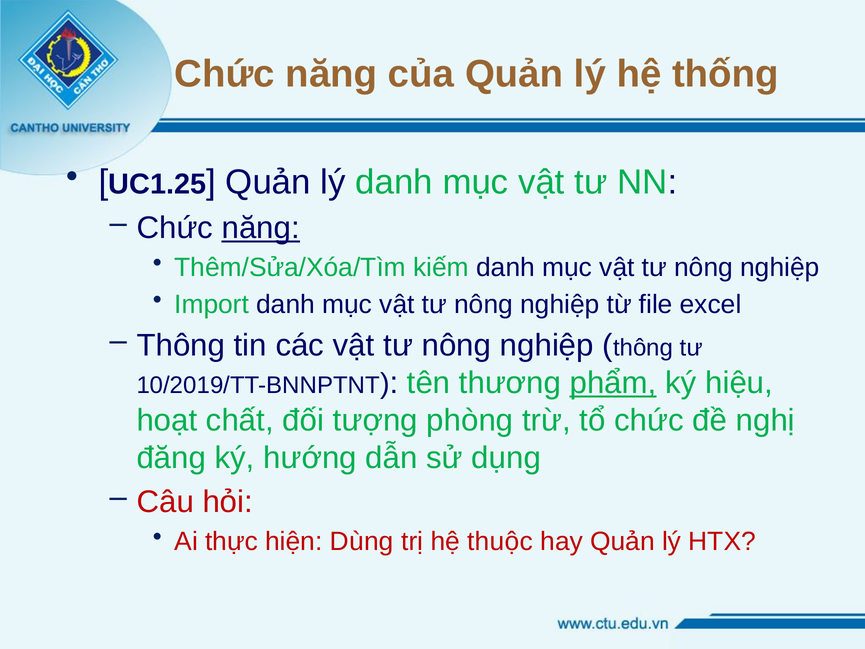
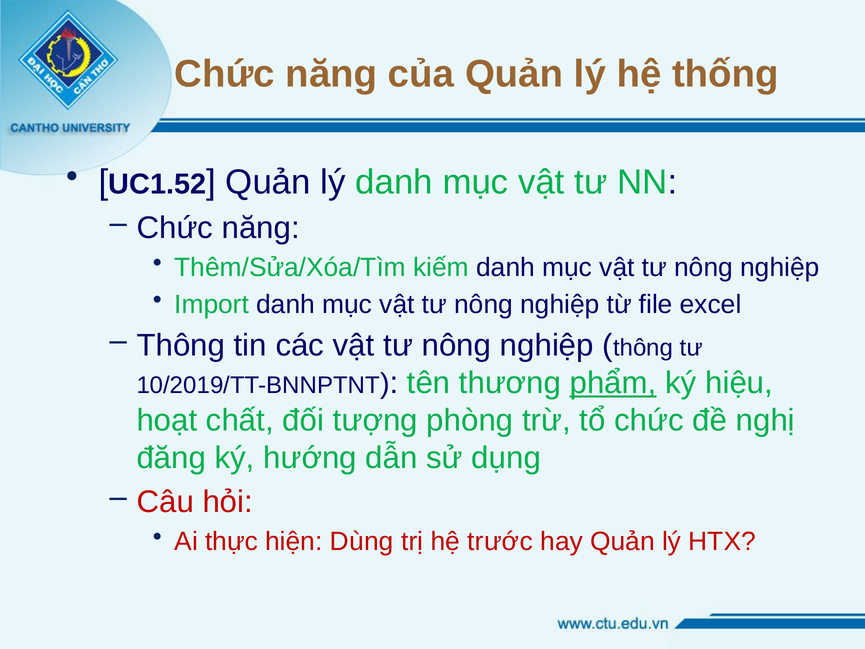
UC1.25: UC1.25 -> UC1.52 (157, 184)
năng underline: present -> none (261, 228)
thuộc: thuộc -> trước (500, 541)
